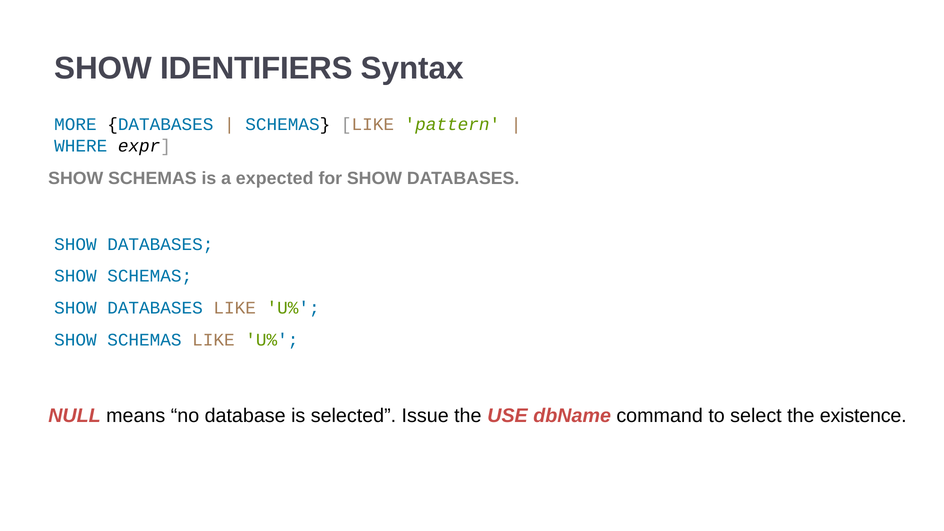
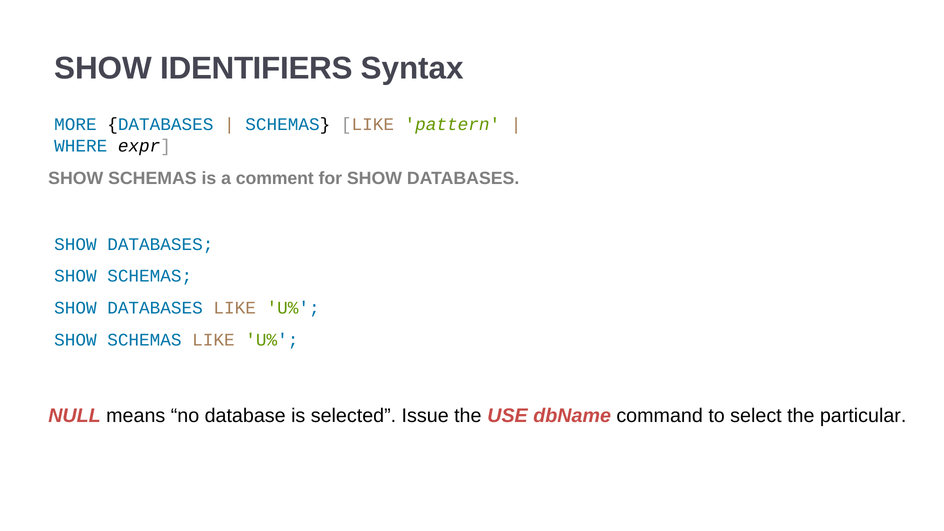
expected: expected -> comment (275, 178)
existence: existence -> particular (863, 416)
